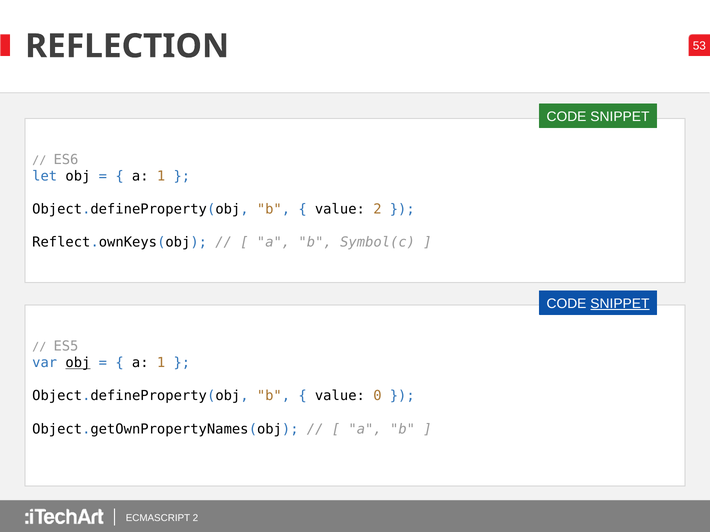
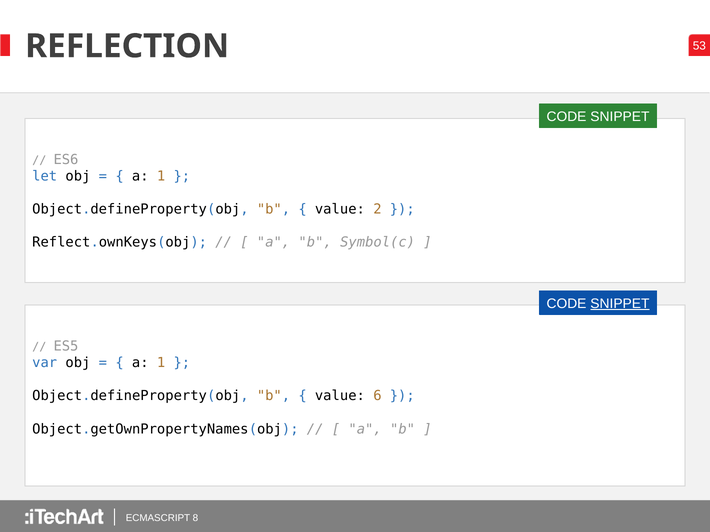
obj underline: present -> none (78, 363)
0: 0 -> 6 (377, 396)
ECMASCRIPT 2: 2 -> 8 (195, 518)
